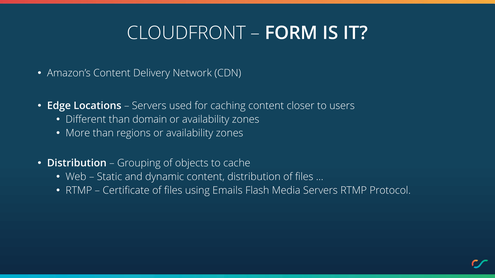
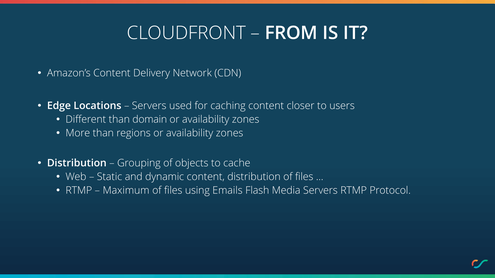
FORM: FORM -> FROM (291, 33)
Certificate: Certificate -> Maximum (126, 191)
